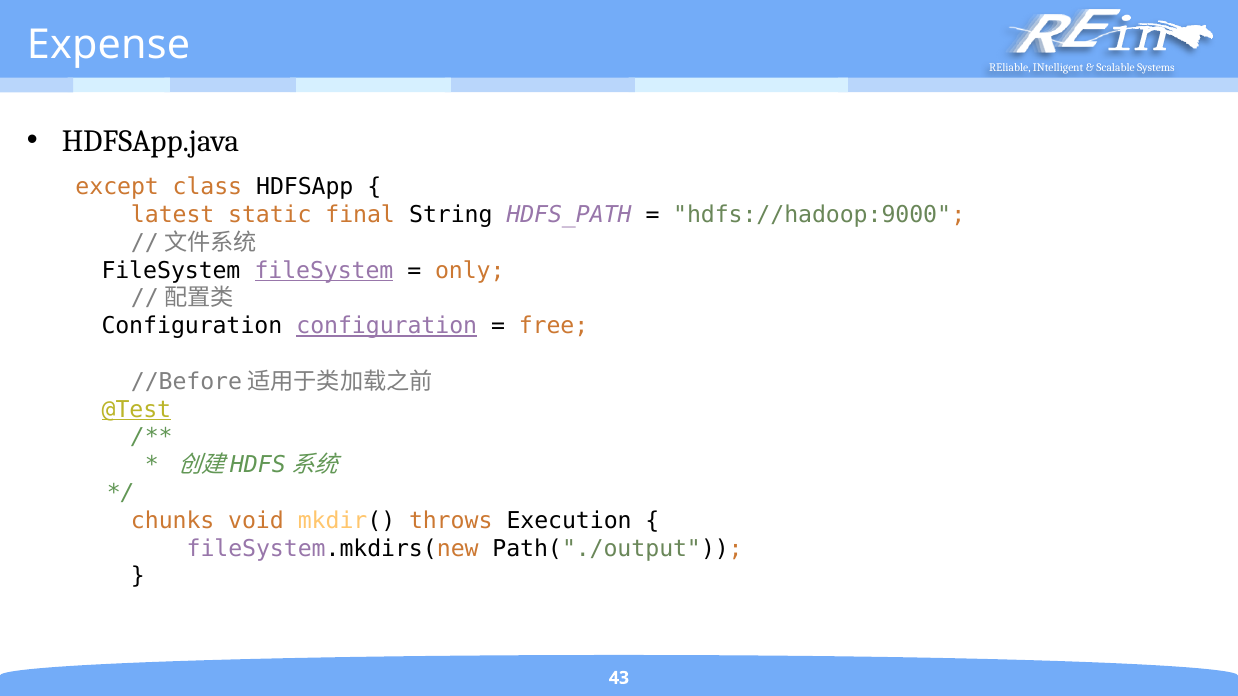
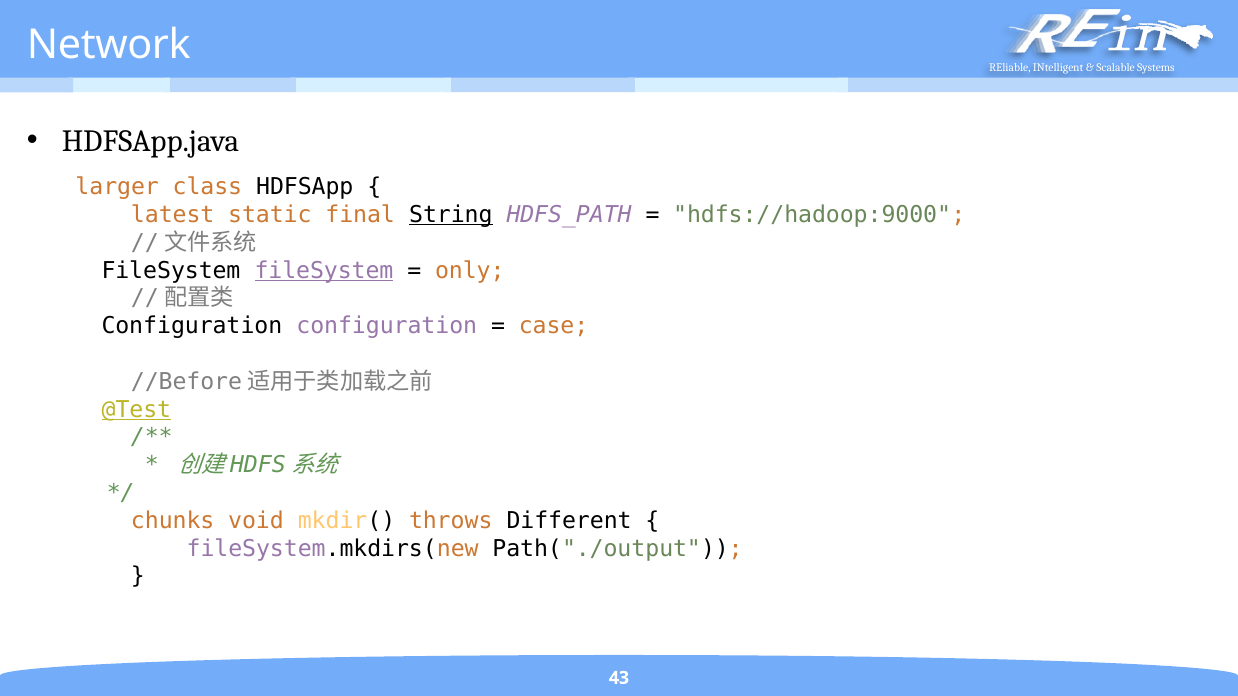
Expense: Expense -> Network (109, 45)
except: except -> larger (117, 187)
String underline: none -> present (451, 215)
configuration underline: present -> none (387, 326)
free: free -> case (554, 326)
Execution: Execution -> Different (569, 521)
